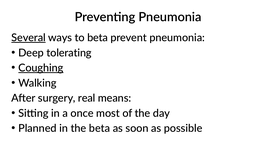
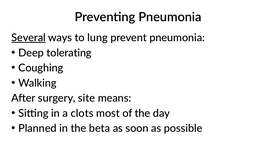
to beta: beta -> lung (98, 38)
Coughing underline: present -> none (41, 68)
real: real -> site (87, 98)
once: once -> clots (82, 113)
